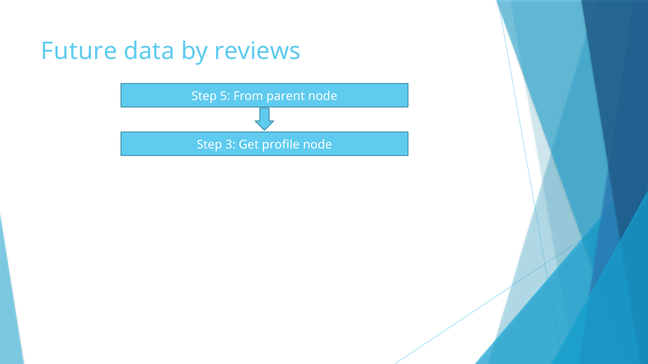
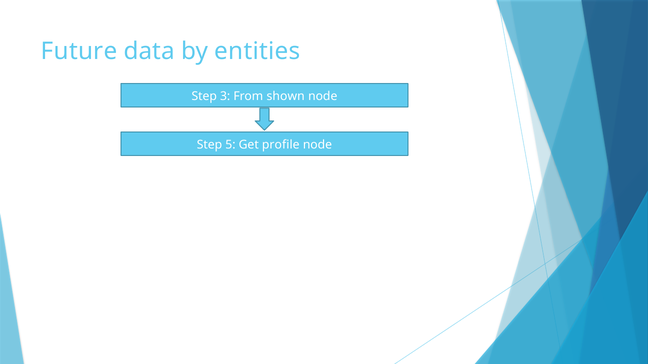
reviews: reviews -> entities (257, 51)
5: 5 -> 3 (225, 96)
parent: parent -> shown (286, 96)
3: 3 -> 5 (230, 145)
